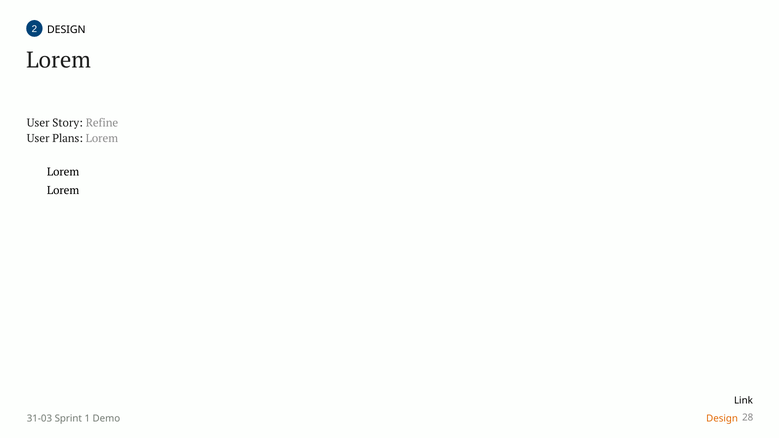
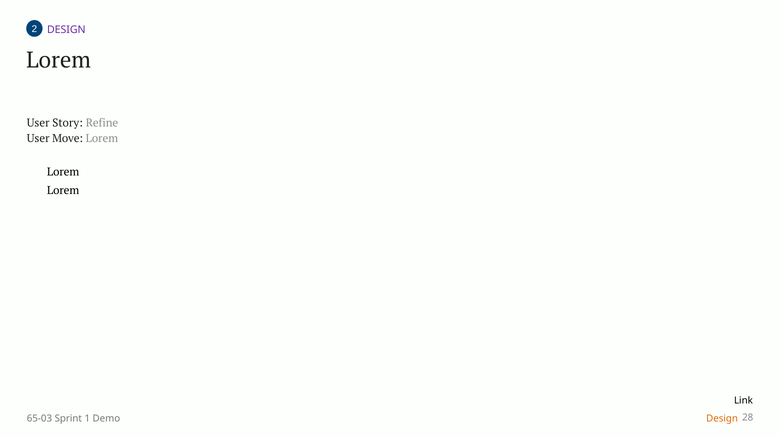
DESIGN colour: black -> purple (66, 30)
Plans: Plans -> Move (68, 139)
31-03: 31-03 -> 65-03 (39, 419)
